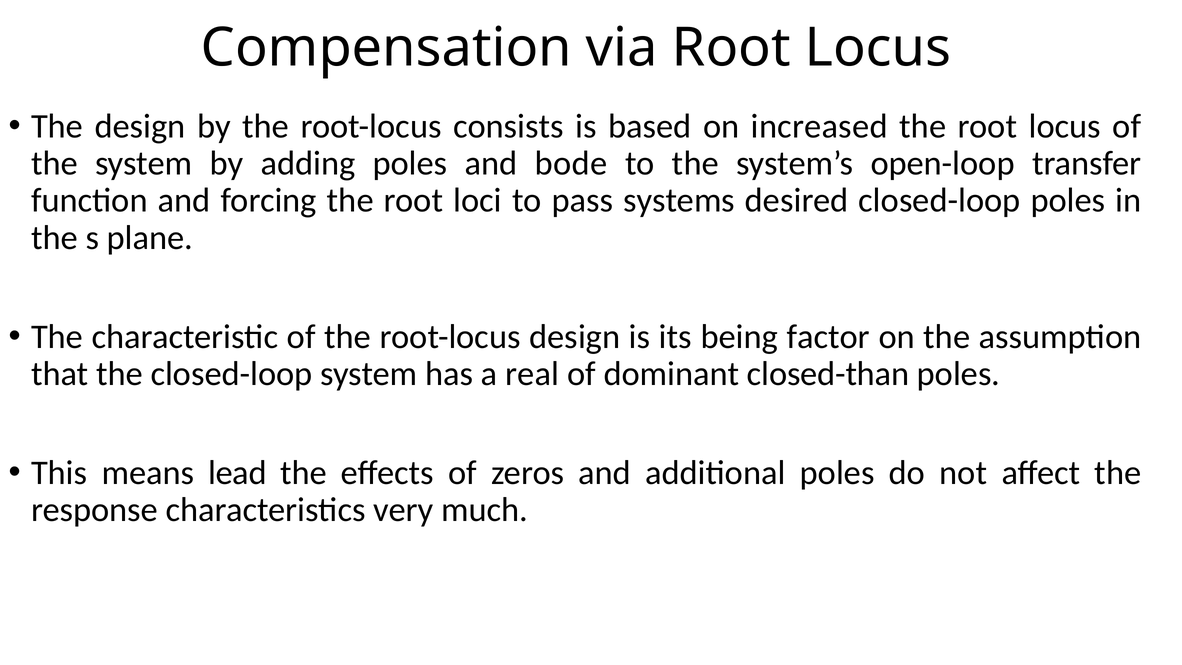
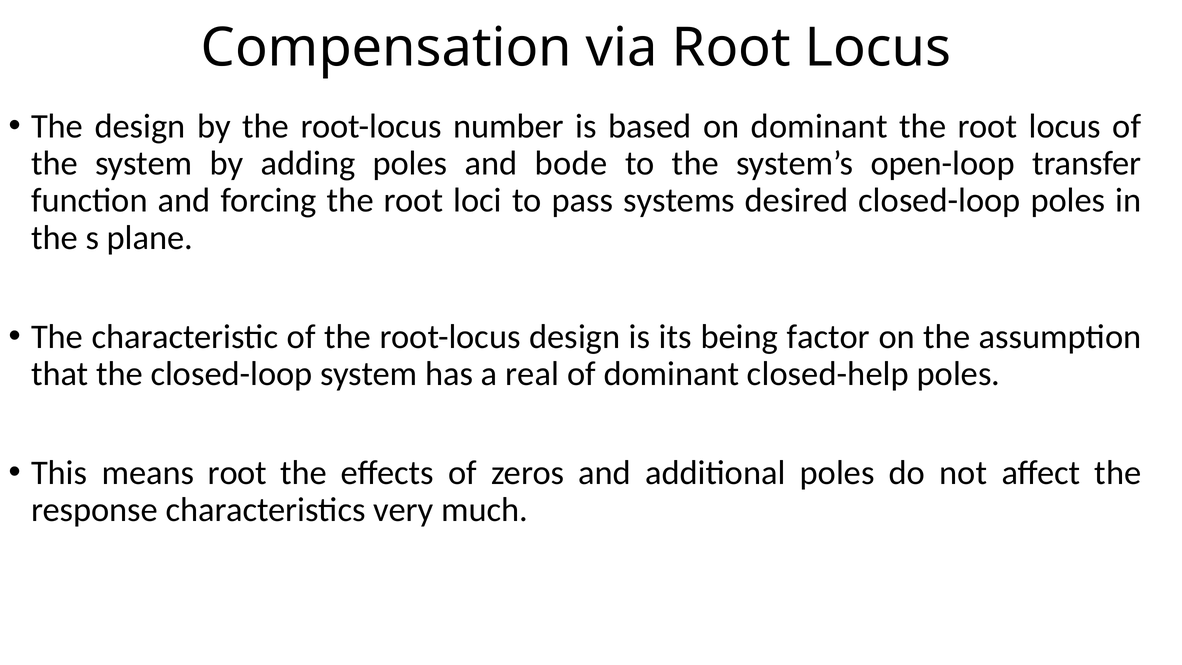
consists: consists -> number (508, 126)
on increased: increased -> dominant (819, 126)
closed-than: closed-than -> closed-help (828, 374)
means lead: lead -> root (237, 473)
